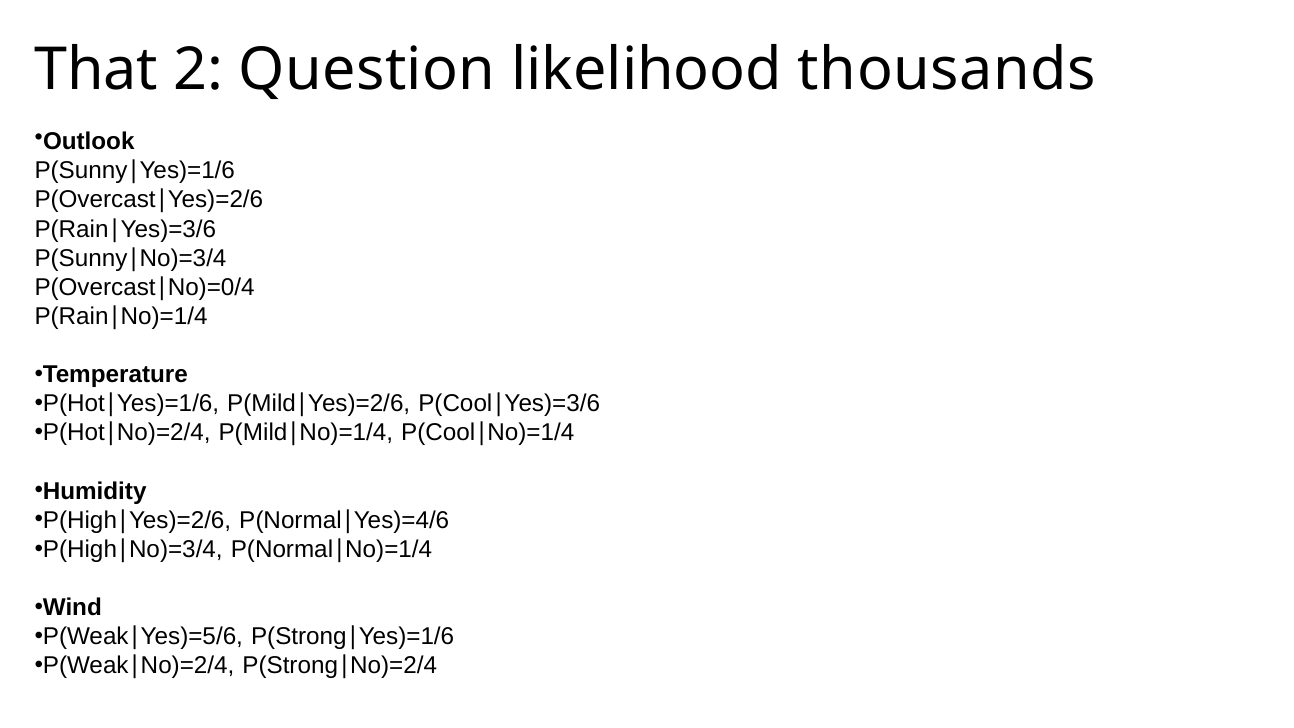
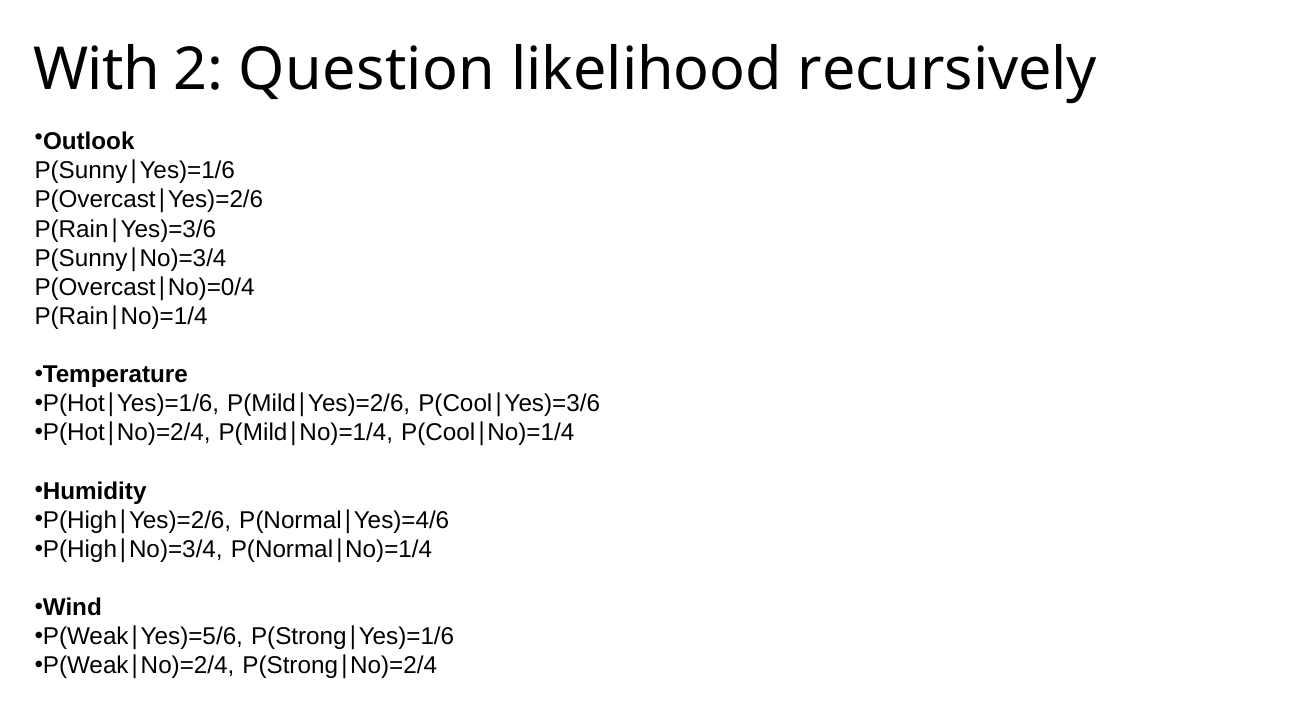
That: That -> With (97, 70)
thousands: thousands -> recursively (947, 70)
